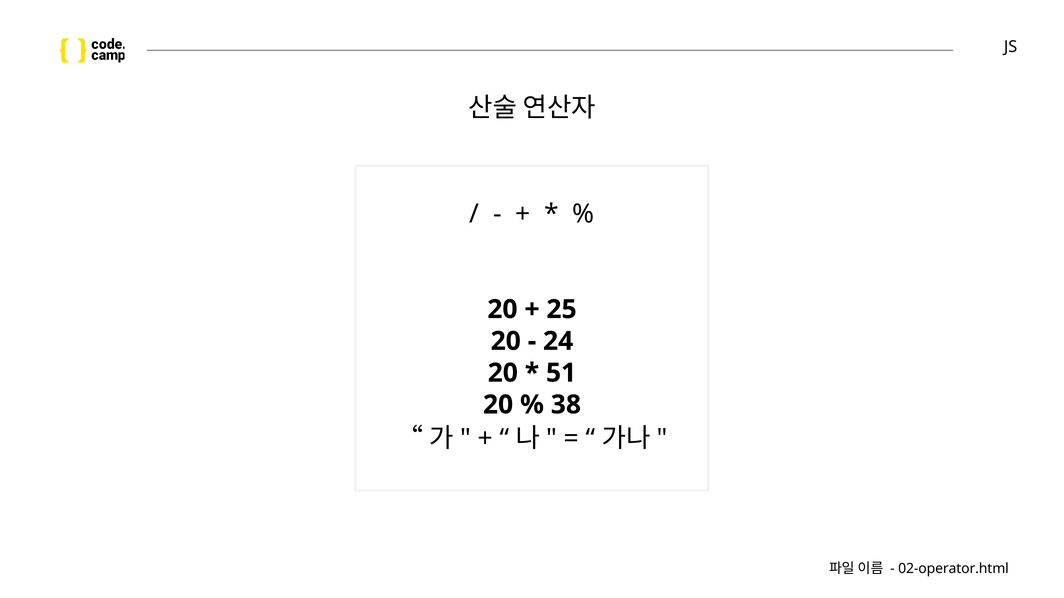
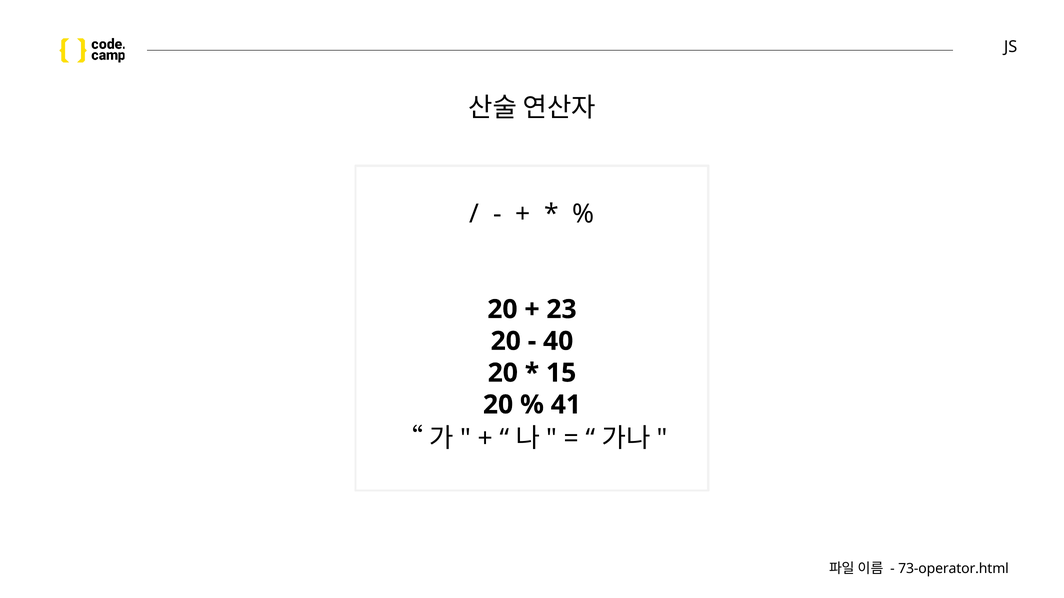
25: 25 -> 23 (562, 309)
24: 24 -> 40 (558, 341)
51: 51 -> 15 (561, 373)
38: 38 -> 41 (566, 405)
02-operator.html: 02-operator.html -> 73-operator.html (954, 569)
